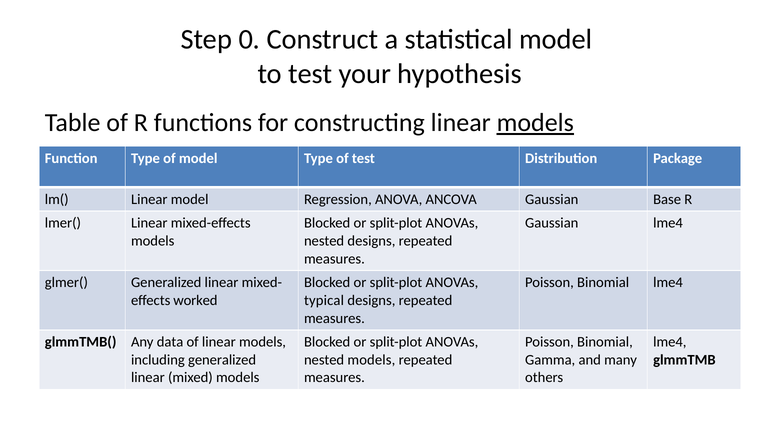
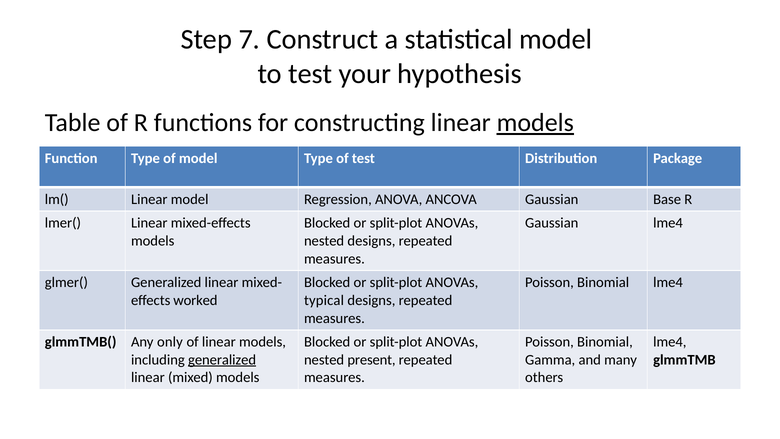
0: 0 -> 7 (249, 40)
data: data -> only (170, 342)
generalized underline: none -> present (222, 360)
nested models: models -> present (372, 360)
